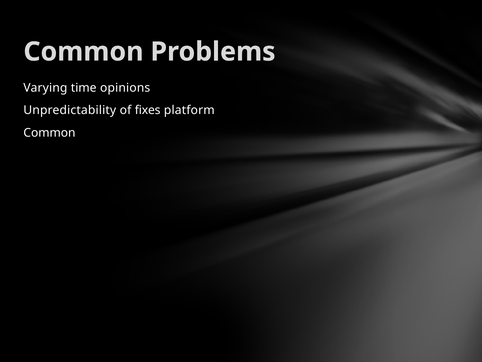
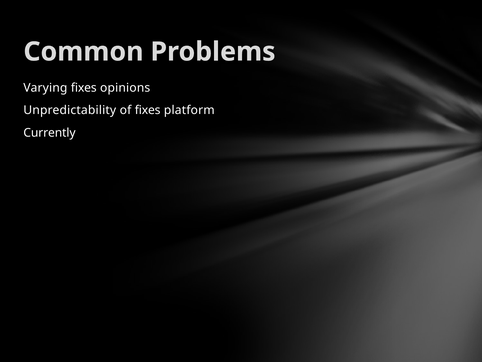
Varying time: time -> fixes (84, 88)
Common: Common -> Currently (49, 133)
